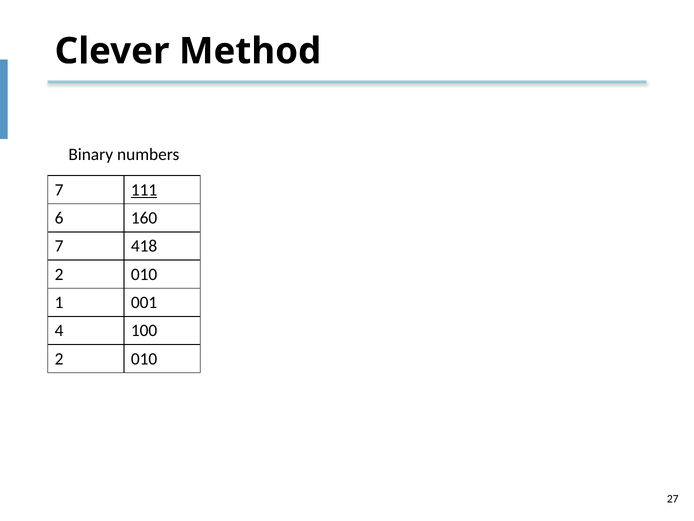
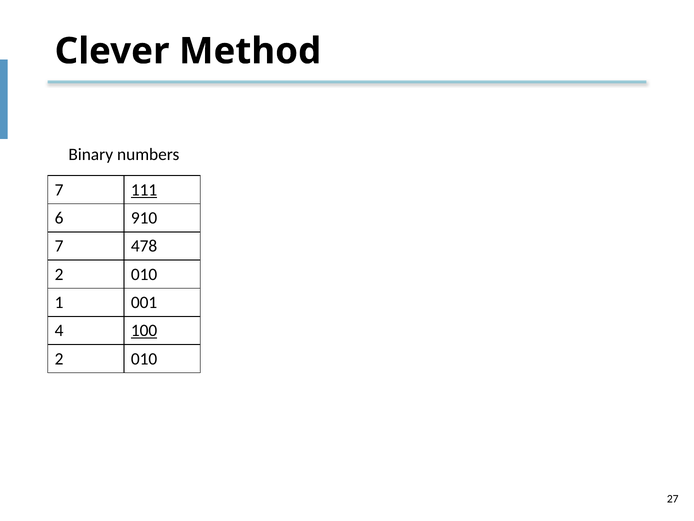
160: 160 -> 910 (144, 218)
418: 418 -> 478 (144, 246)
100 underline: none -> present (144, 330)
